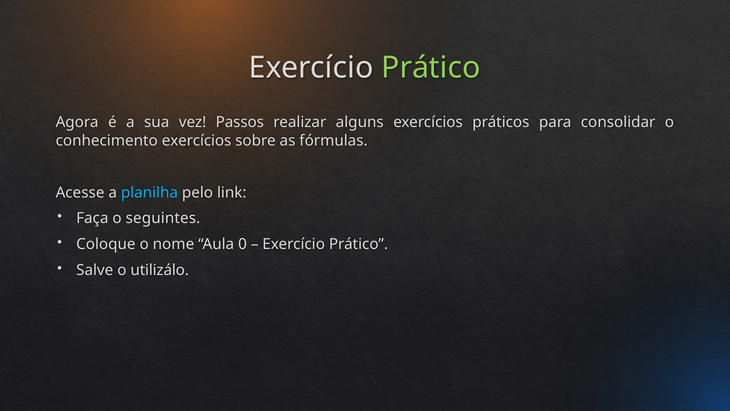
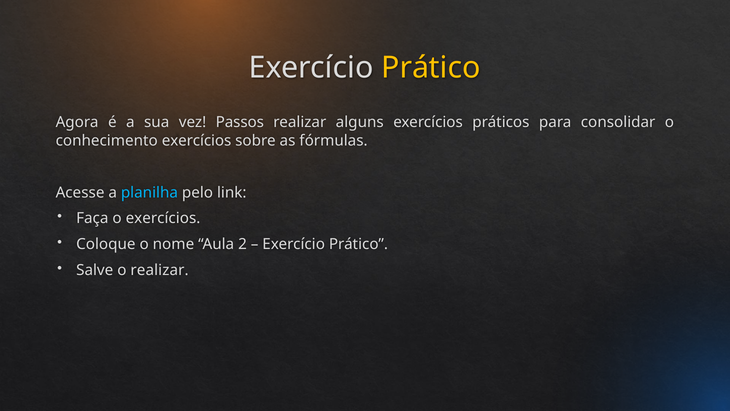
Prático colour: light green -> yellow (431, 68)
o seguintes: seguintes -> exercícios (163, 218)
0: 0 -> 2 (243, 244)
o utilizálo: utilizálo -> realizar (160, 270)
